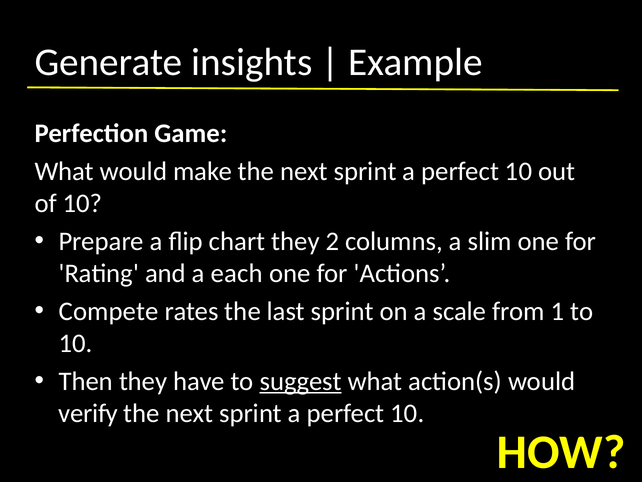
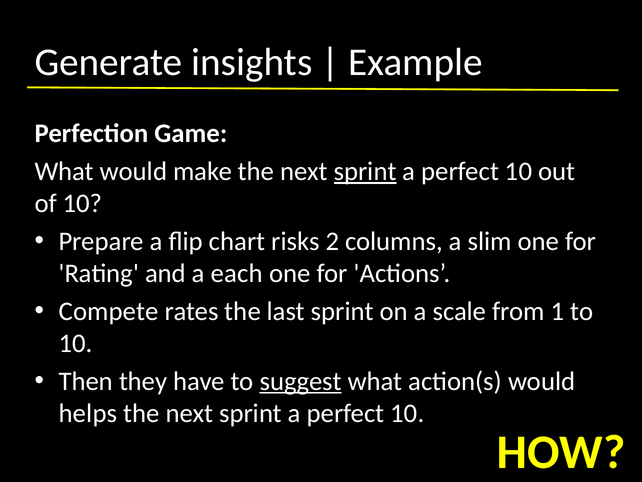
sprint underline: none -> present (365, 171)
chart they: they -> risks (295, 241)
verify: verify -> helps (88, 413)
